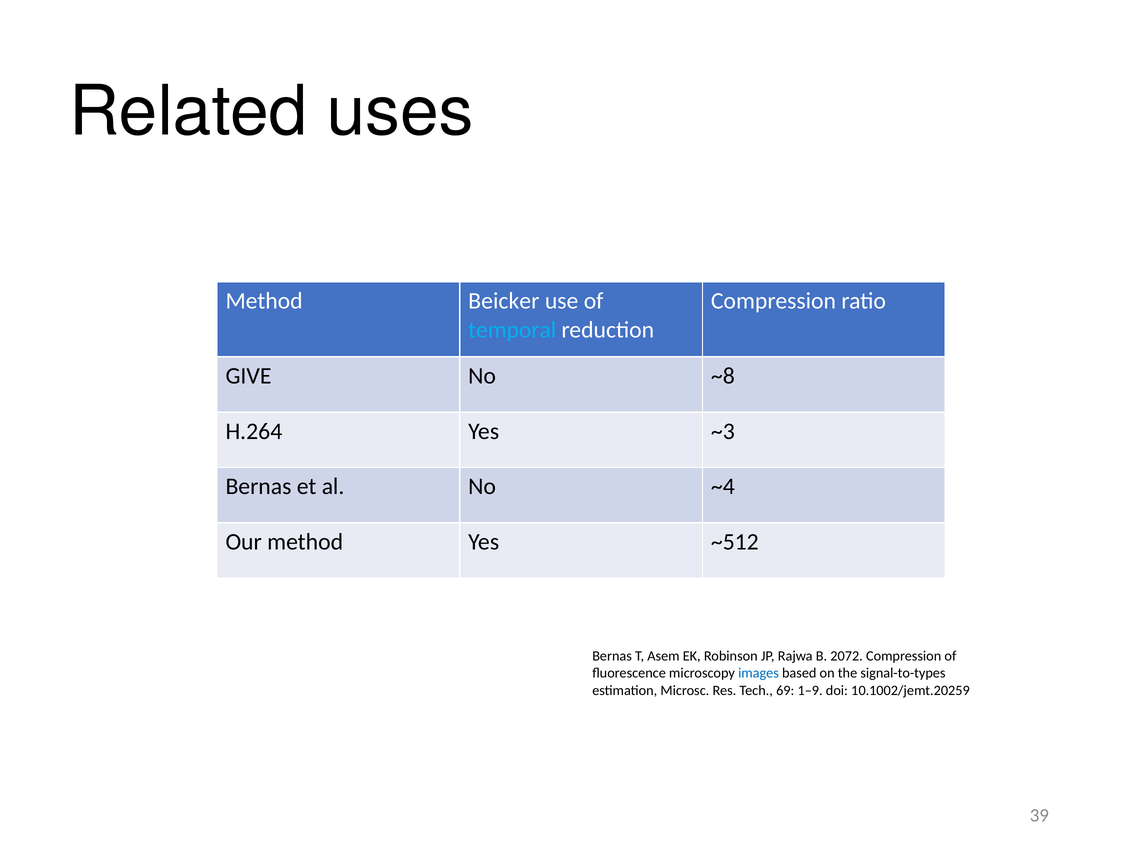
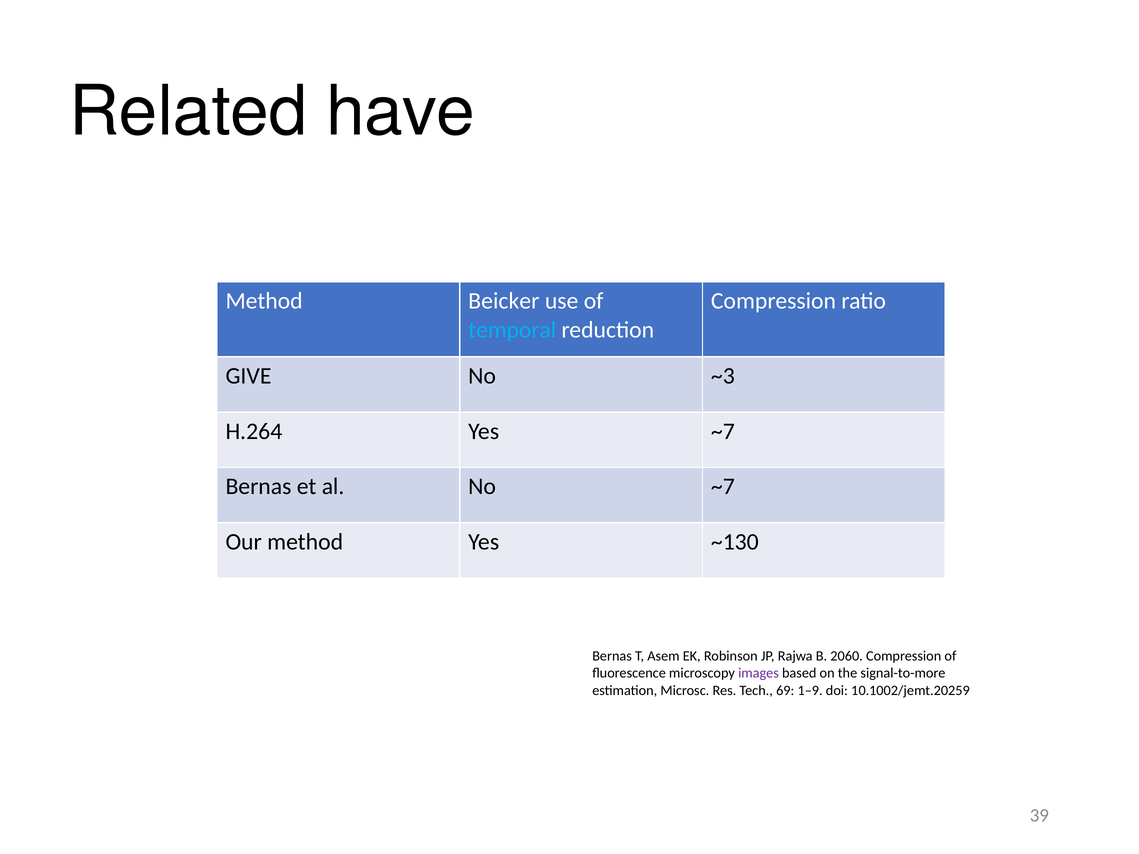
uses: uses -> have (400, 112)
~8: ~8 -> ~3 (723, 376)
Yes ~3: ~3 -> ~7 (723, 431)
No ~4: ~4 -> ~7 (723, 487)
~512: ~512 -> ~130 (735, 542)
2072: 2072 -> 2060 (847, 656)
images colour: blue -> purple (758, 673)
signal-to-types: signal-to-types -> signal-to-more (903, 673)
